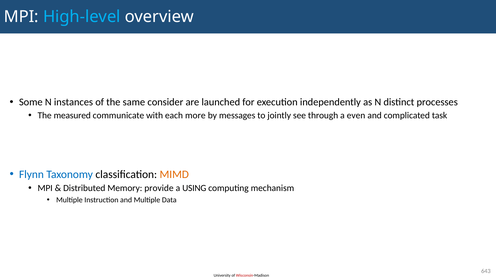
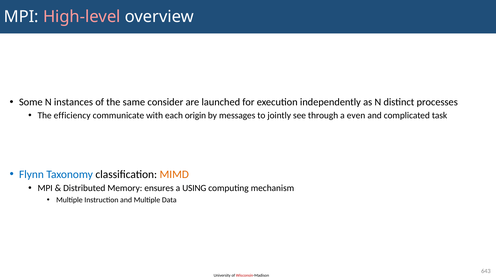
High-level colour: light blue -> pink (82, 17)
measured: measured -> efficiency (72, 115)
more: more -> origin (195, 115)
provide: provide -> ensures (159, 188)
